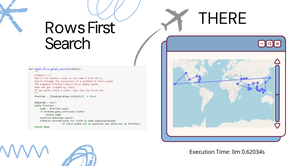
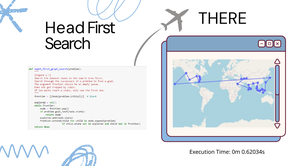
Rows: Rows -> Head (65, 28)
